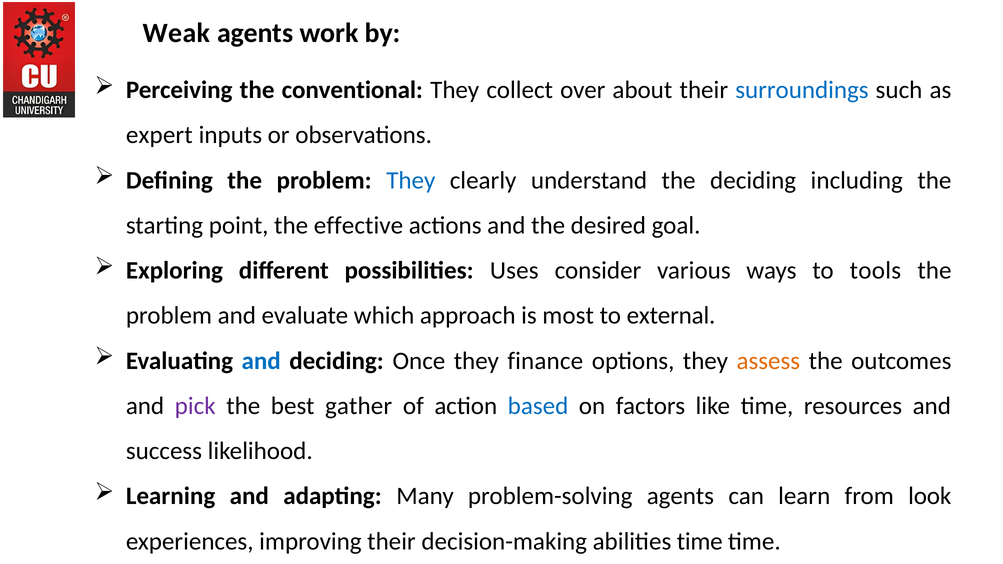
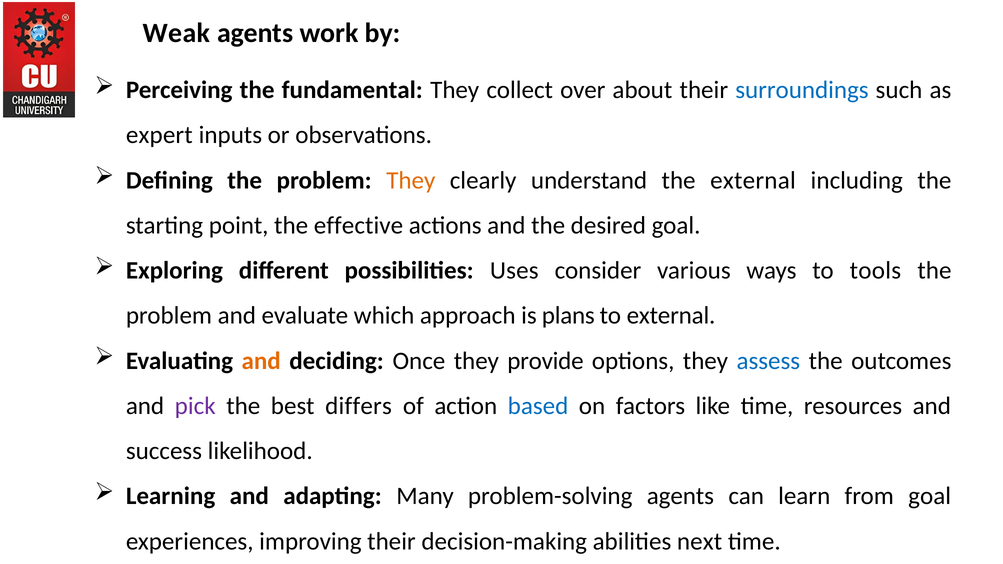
conventional: conventional -> fundamental (352, 90)
They colour: blue -> orange (411, 180)
the deciding: deciding -> external (753, 180)
most: most -> plans (568, 316)
and colour: blue -> orange (261, 361)
finance: finance -> provide (545, 361)
assess colour: orange -> blue (768, 361)
gather: gather -> differs (359, 406)
from look: look -> goal (930, 496)
abilities time: time -> next (700, 541)
